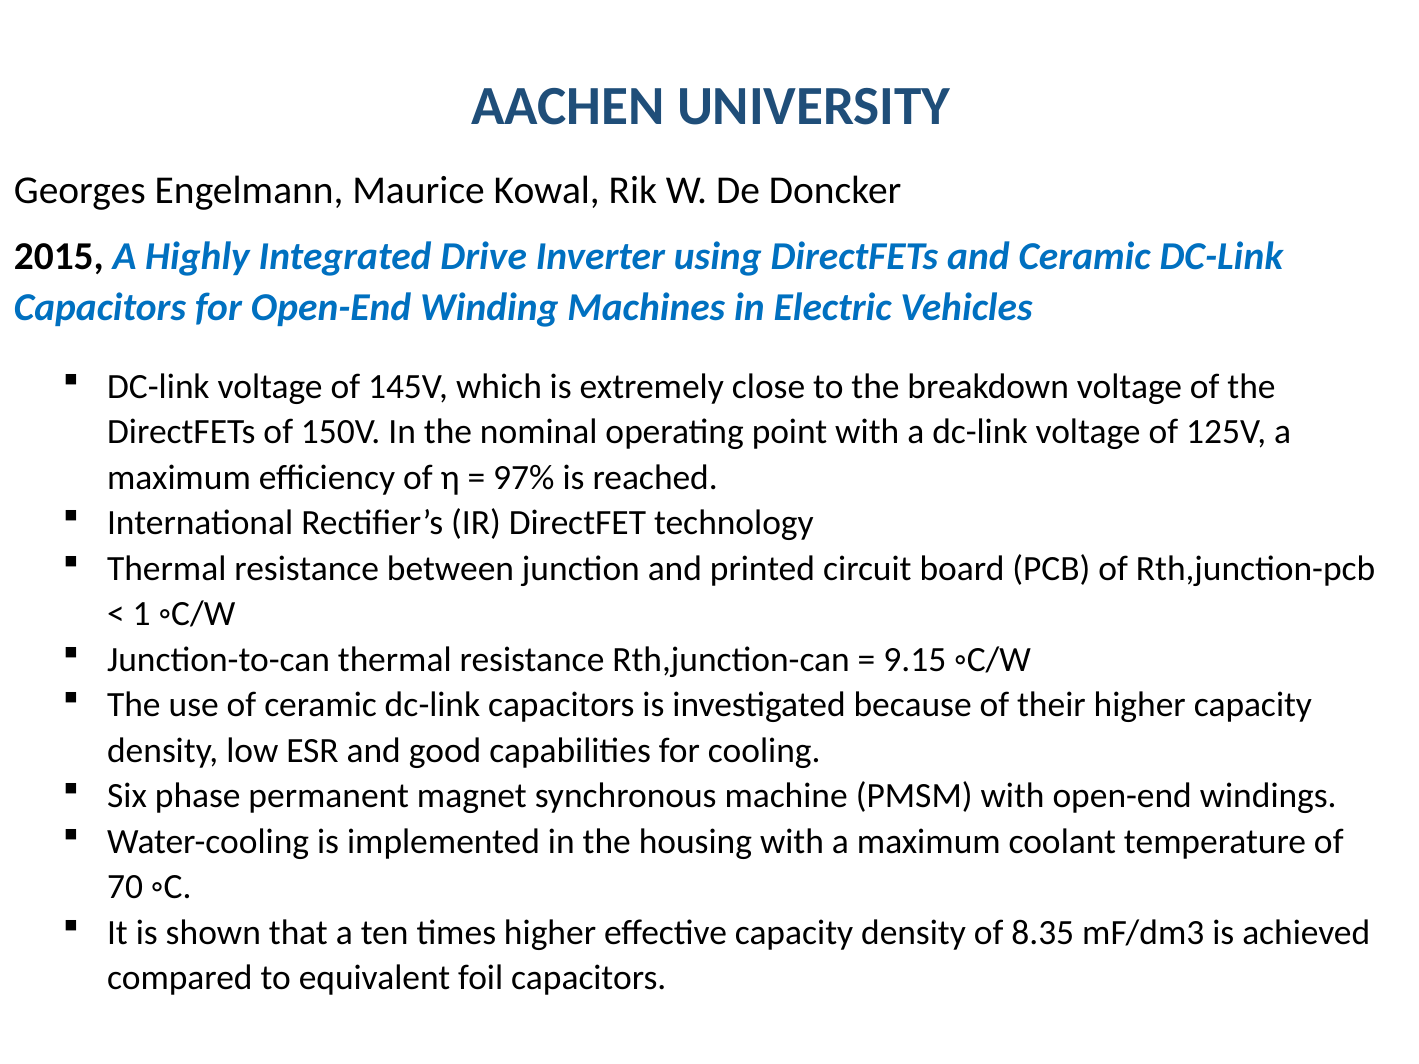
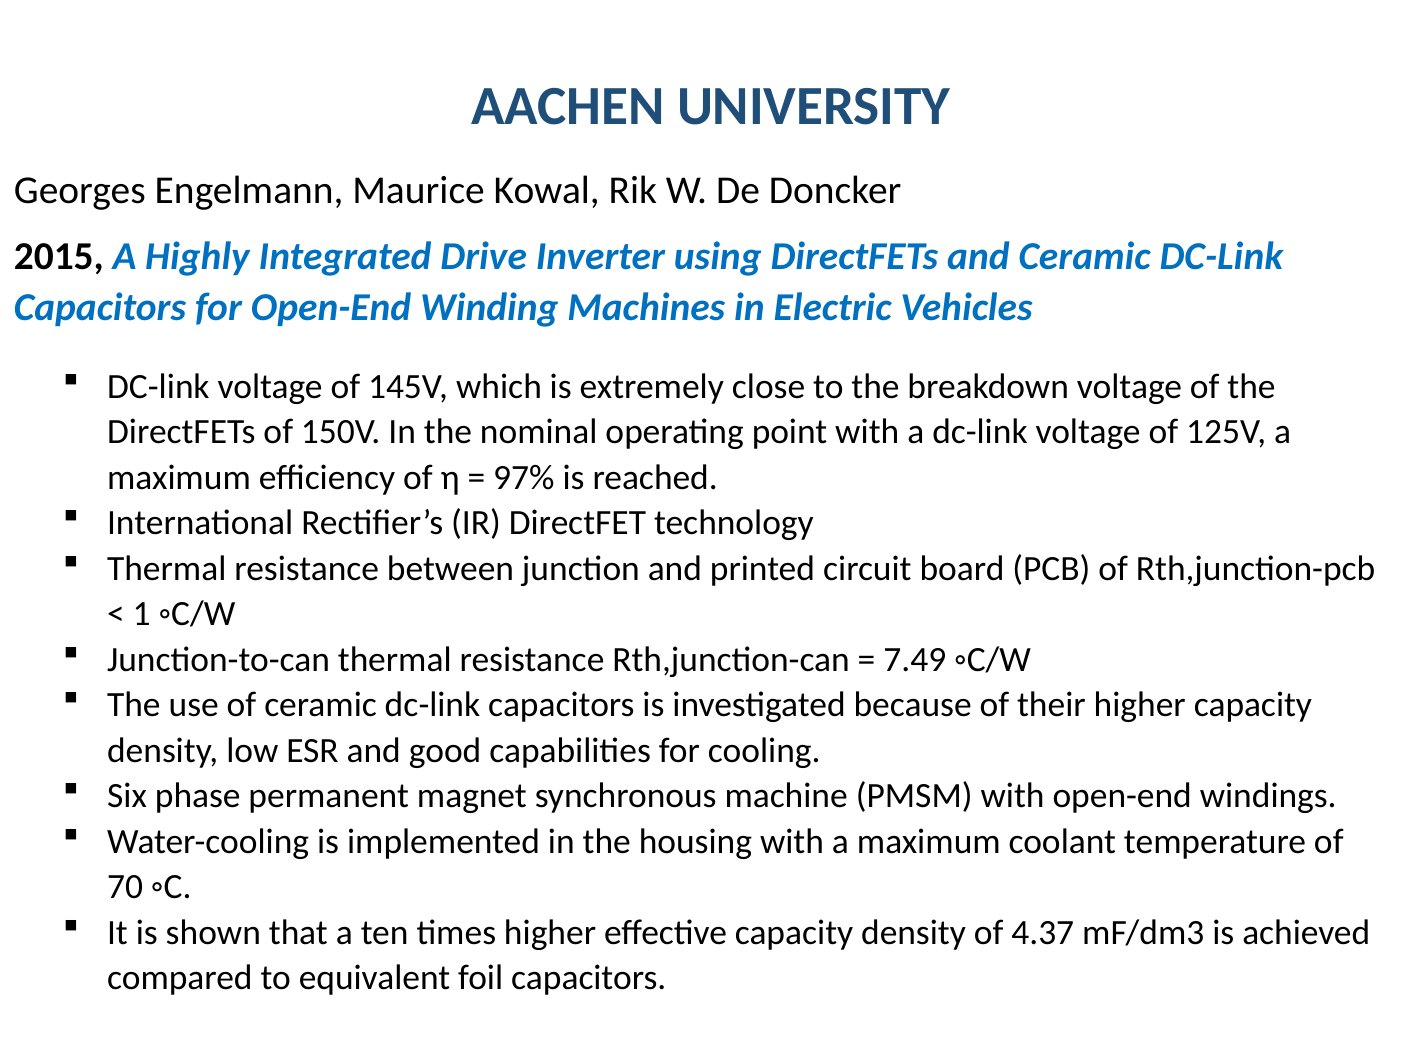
9.15: 9.15 -> 7.49 (915, 660)
8.35: 8.35 -> 4.37 (1043, 933)
